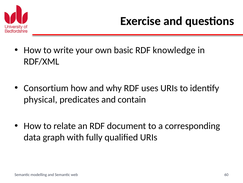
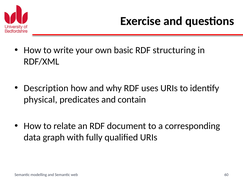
knowledge: knowledge -> structuring (174, 50)
Consortium: Consortium -> Description (46, 88)
